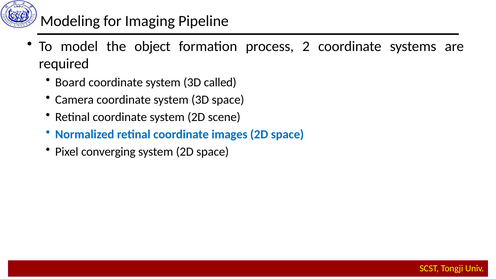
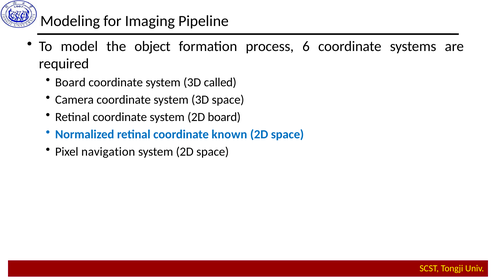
2: 2 -> 6 (306, 46)
2D scene: scene -> board (224, 117)
images: images -> known (229, 134)
converging: converging -> navigation (108, 152)
